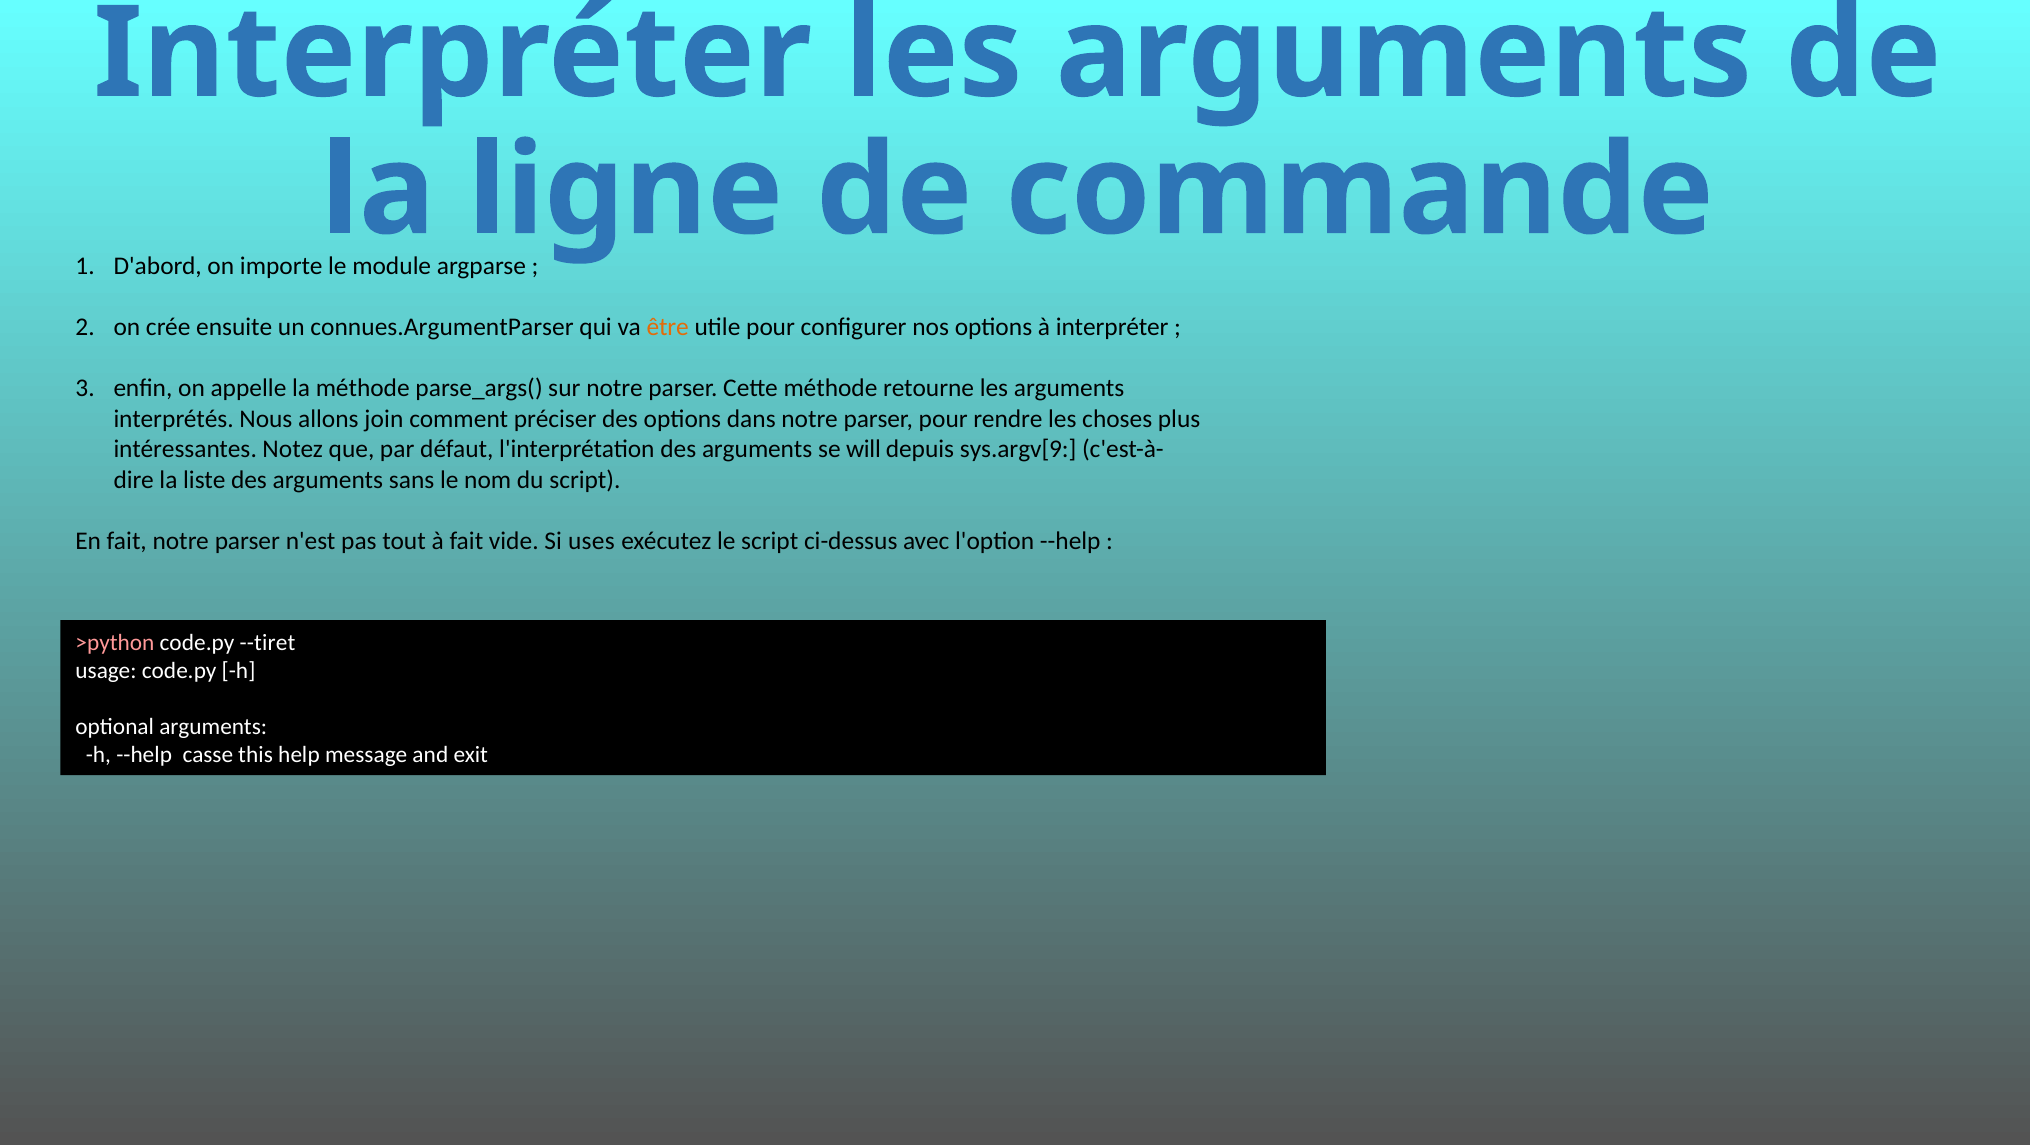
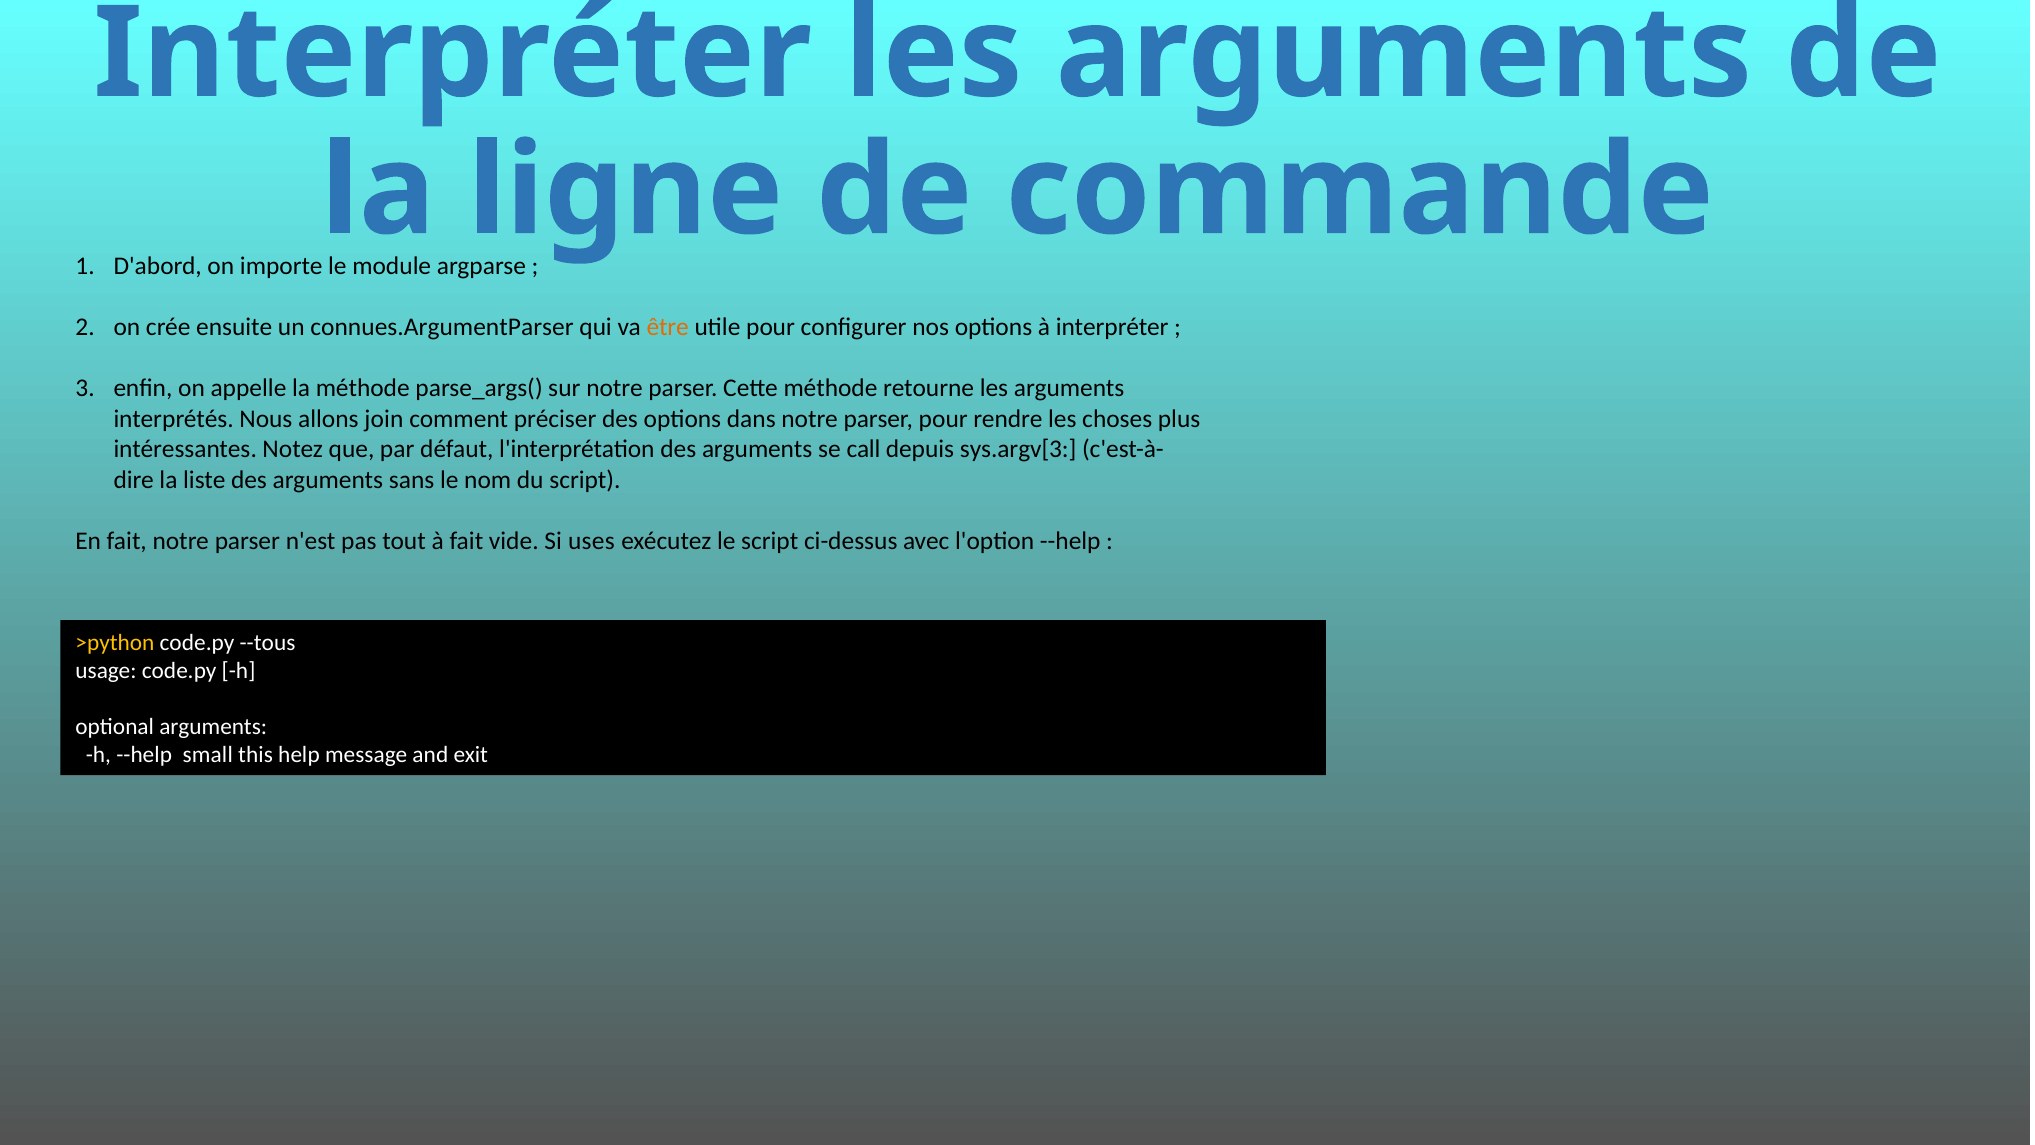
will: will -> call (863, 449)
sys.argv[9: sys.argv[9 -> sys.argv[3 (1018, 449)
>python colour: pink -> yellow (115, 643)
--tiret: --tiret -> --tous (268, 643)
casse: casse -> small (208, 755)
